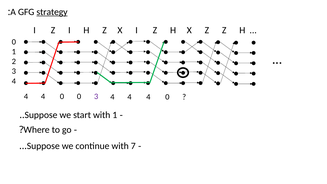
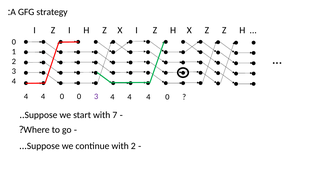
strategy underline: present -> none (52, 12)
with 1: 1 -> 7 (115, 115)
with 7: 7 -> 2 (133, 146)
